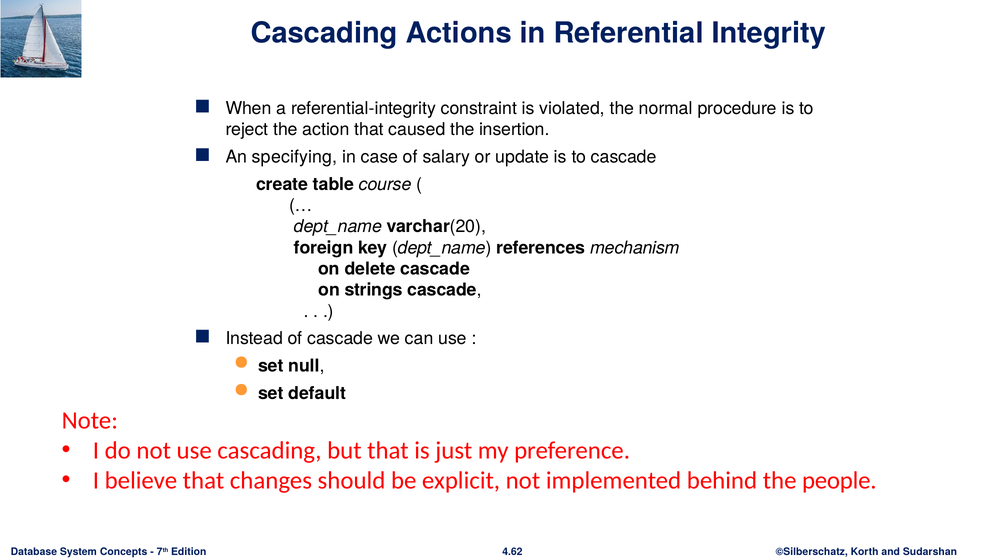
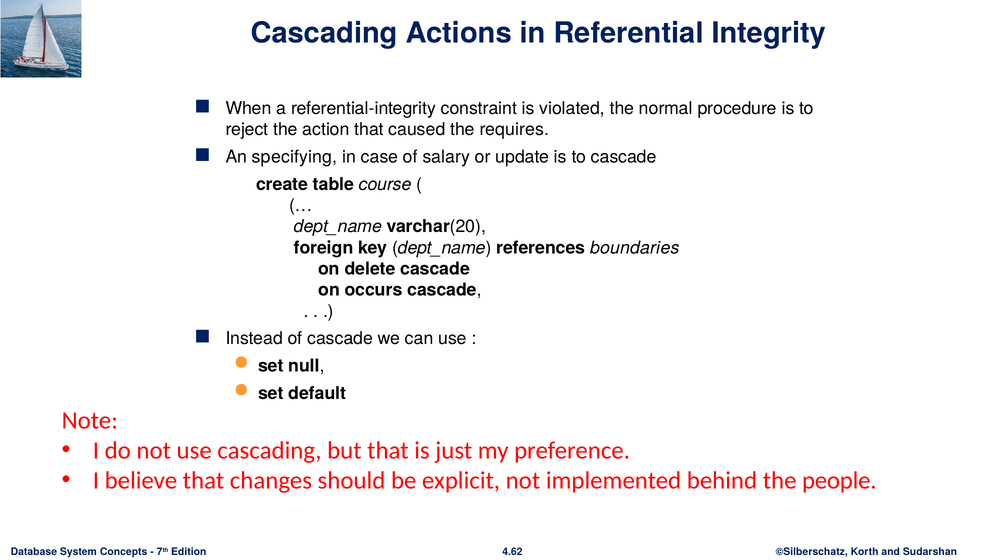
insertion: insertion -> requires (514, 130)
mechanism: mechanism -> boundaries (635, 248)
strings: strings -> occurs (374, 290)
